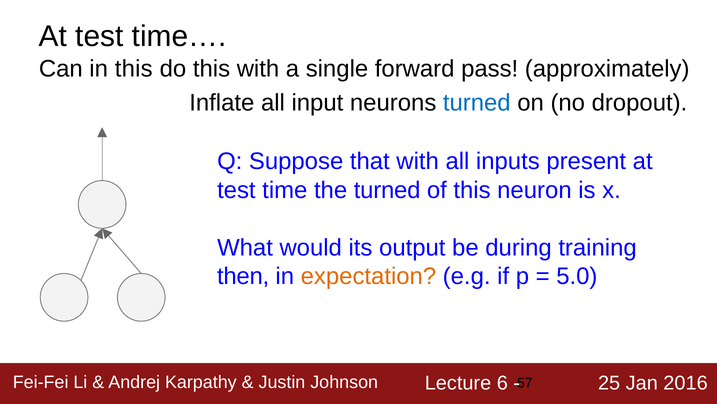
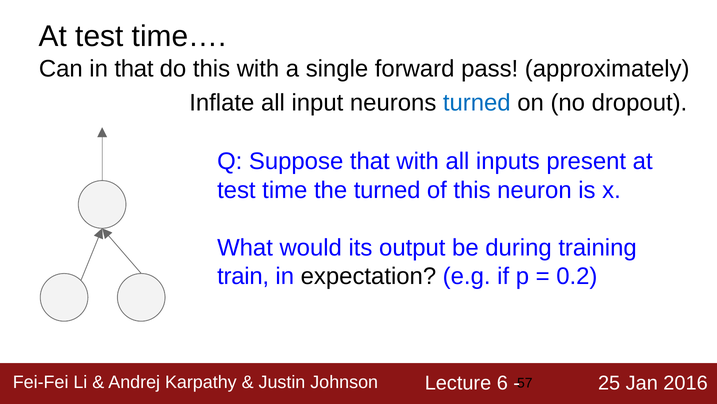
in this: this -> that (134, 69)
then: then -> train (243, 276)
expectation colour: orange -> black (368, 276)
5.0: 5.0 -> 0.2 (577, 276)
